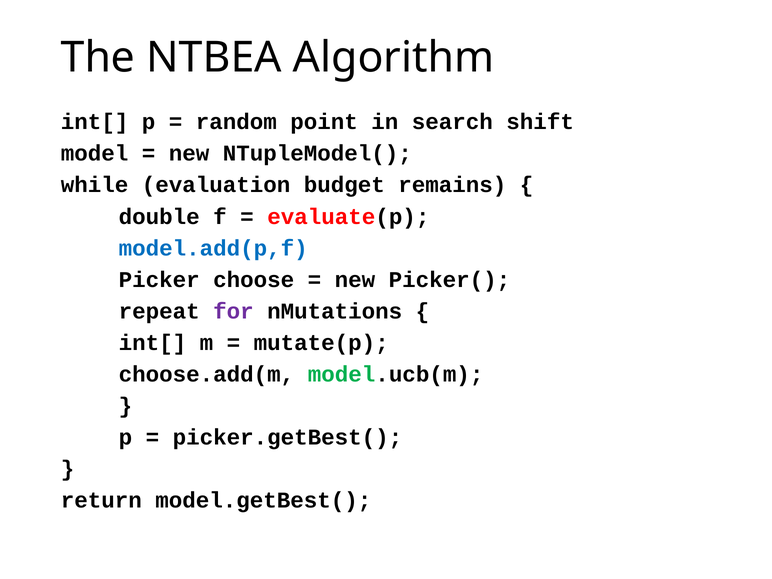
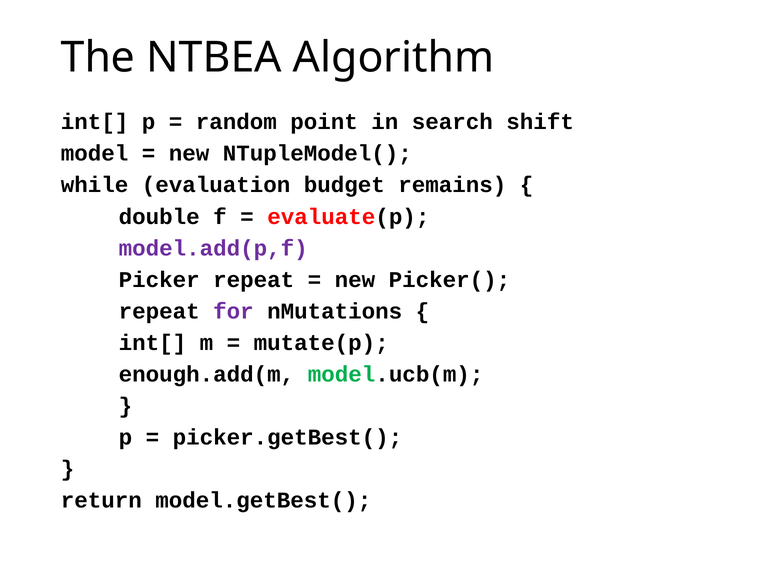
model.add(p,f colour: blue -> purple (213, 248)
Picker choose: choose -> repeat (254, 280)
choose.add(m: choose.add(m -> enough.add(m (206, 374)
